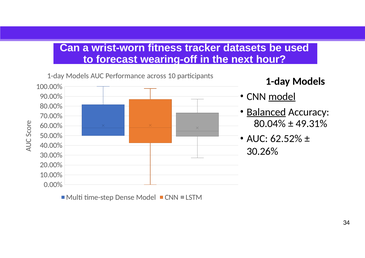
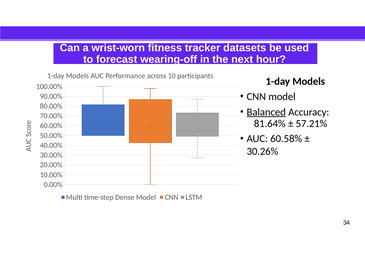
model underline: present -> none (282, 97)
80.04%: 80.04% -> 81.64% (270, 124)
49.31%: 49.31% -> 57.21% (311, 124)
62.52%: 62.52% -> 60.58% (286, 139)
